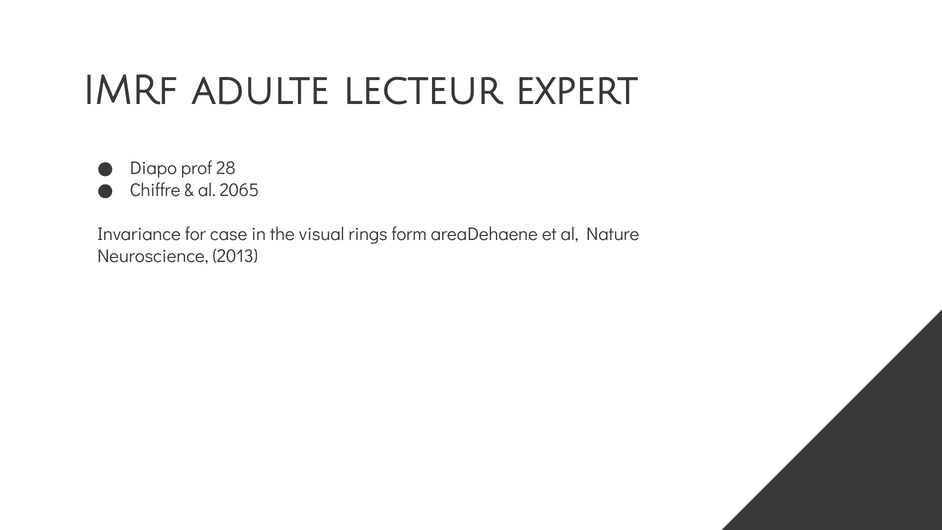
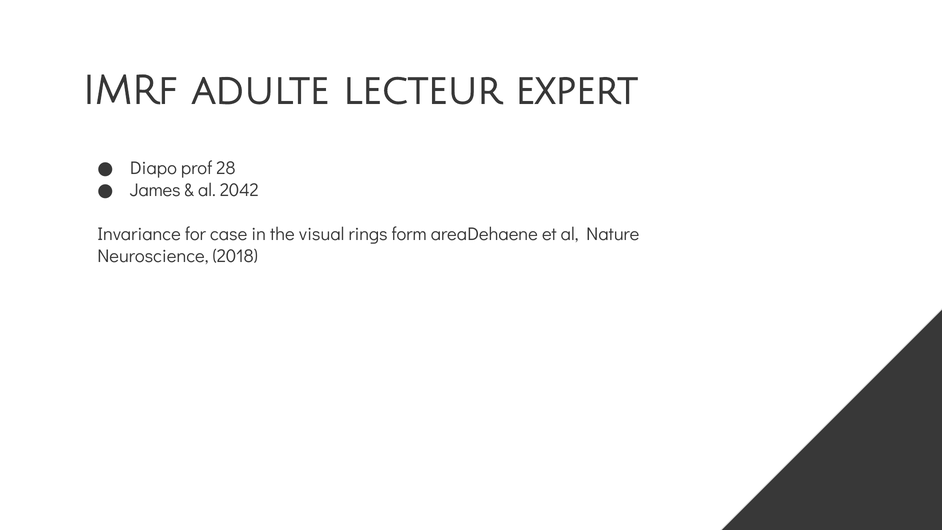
Chiffre: Chiffre -> James (155, 190)
2065: 2065 -> 2042 (239, 190)
2013: 2013 -> 2018 (235, 256)
